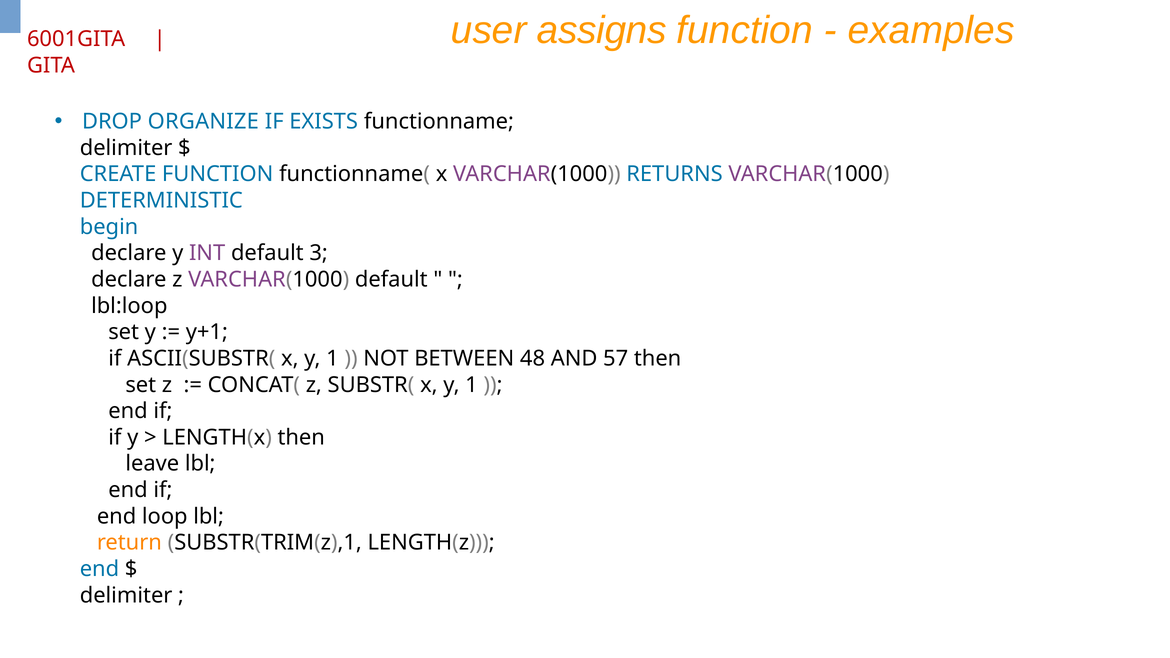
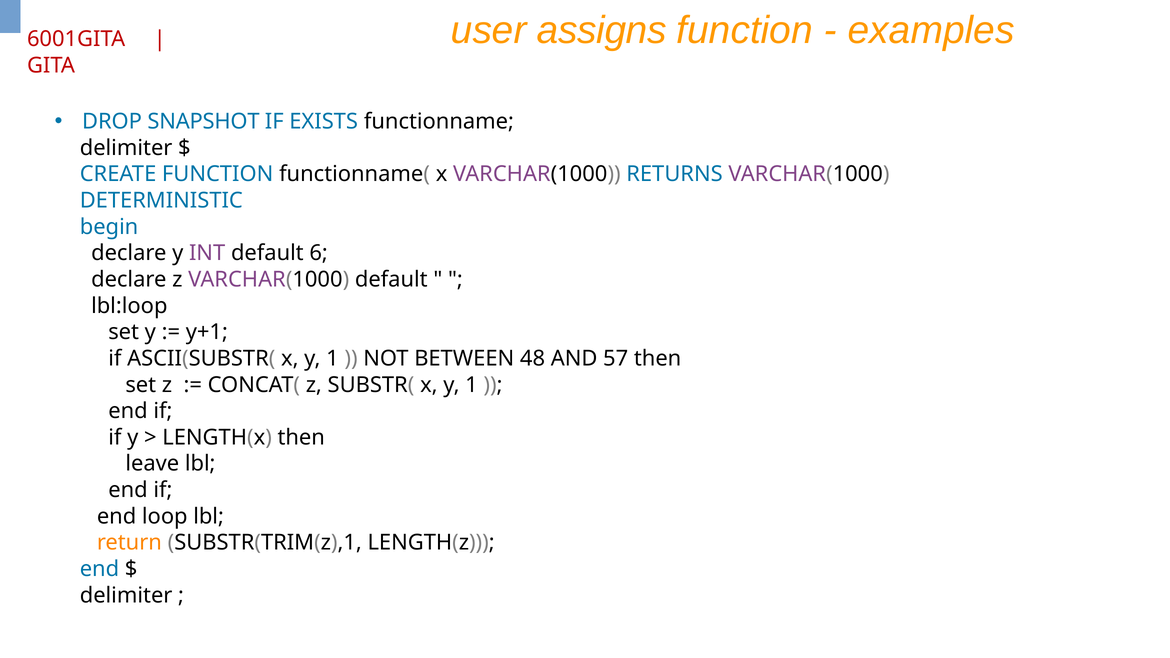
ORGANIZE: ORGANIZE -> SNAPSHOT (204, 122)
3: 3 -> 6 (319, 253)
